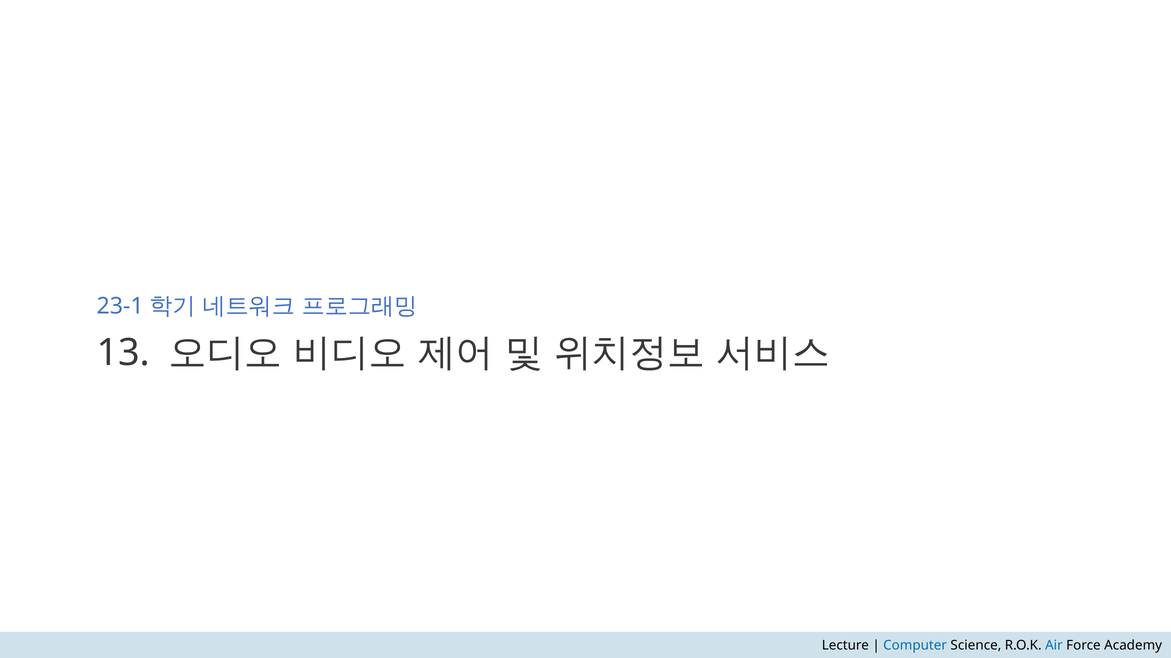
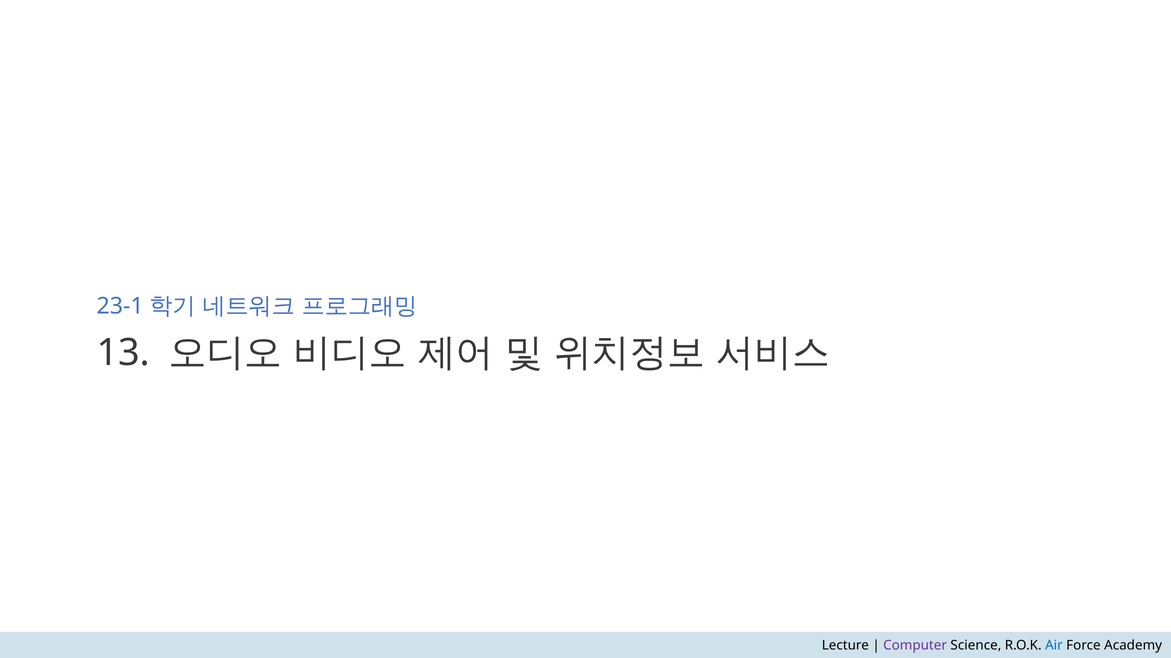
Computer colour: blue -> purple (915, 646)
